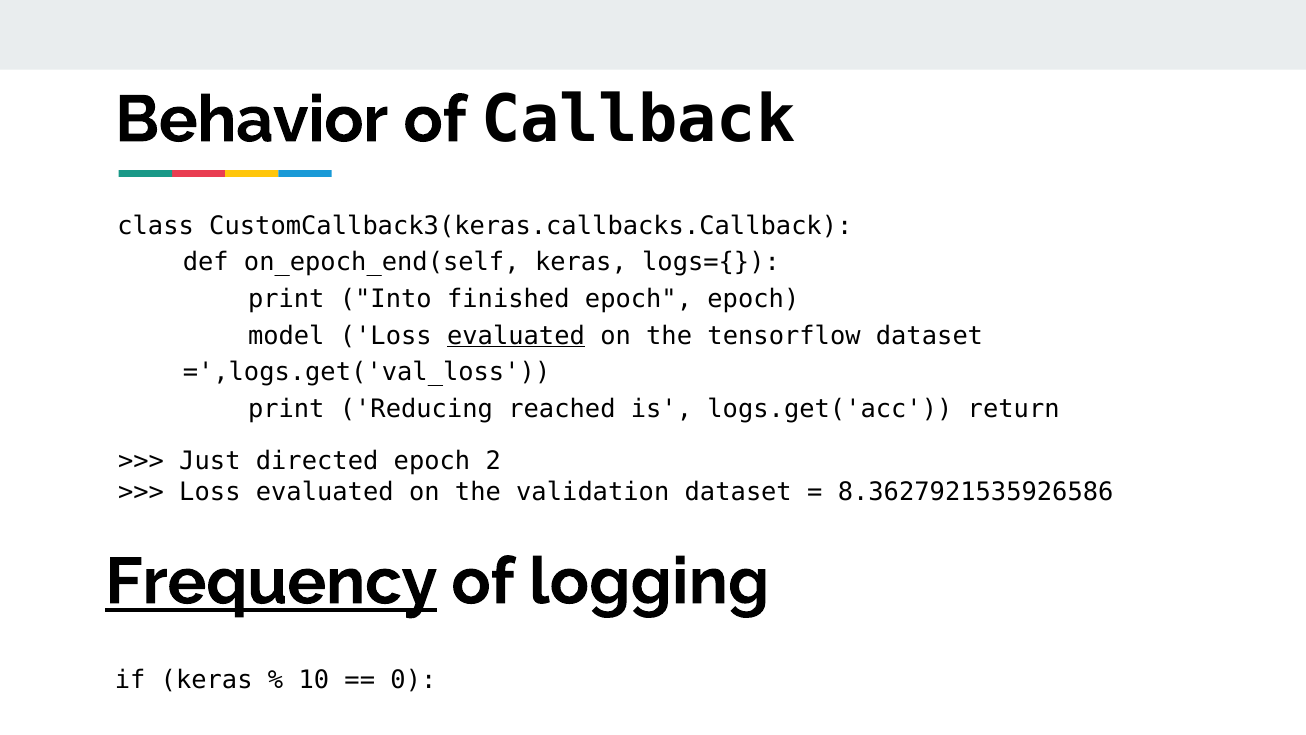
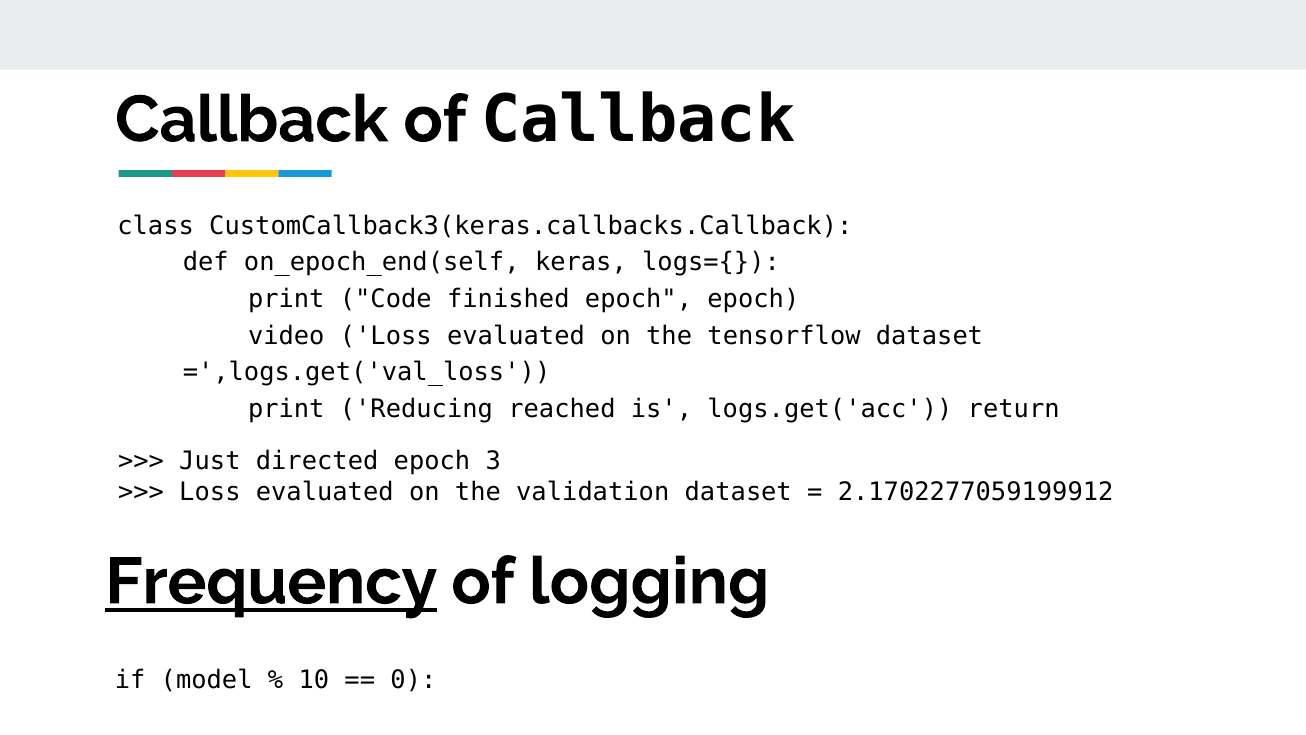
Behavior: Behavior -> Callback (252, 120)
Into: Into -> Code (386, 299)
model: model -> video (286, 336)
evaluated underline: present -> none (516, 336)
2: 2 -> 3 (493, 461)
8.3627921535926586: 8.3627921535926586 -> 2.1702277059199912 (976, 491)
if keras: keras -> model (207, 680)
